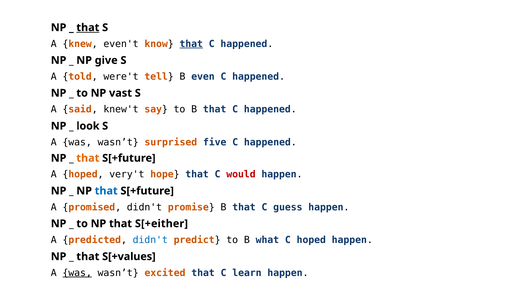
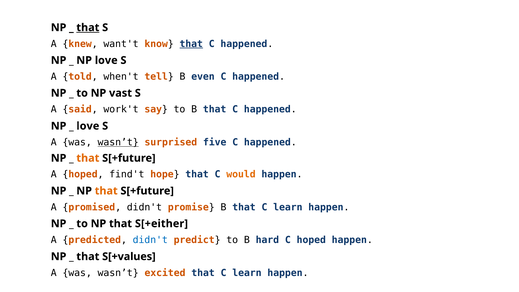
even't: even't -> want't (121, 44)
NP give: give -> love (106, 60)
were't: were't -> when't (121, 77)
knew't: knew't -> work't (121, 109)
look: look -> love (88, 126)
wasn’t underline: none -> present (118, 142)
very't: very't -> find't (127, 174)
would colour: red -> orange (241, 174)
that colour: blue -> orange (106, 191)
B that C guess: guess -> learn (288, 207)
what: what -> hard (267, 240)
was underline: present -> none (77, 273)
